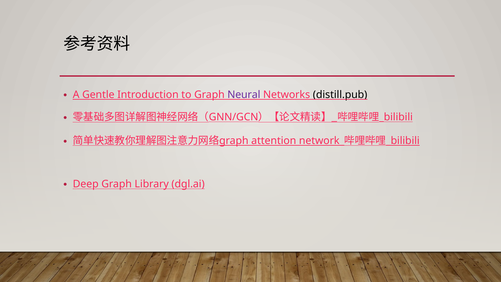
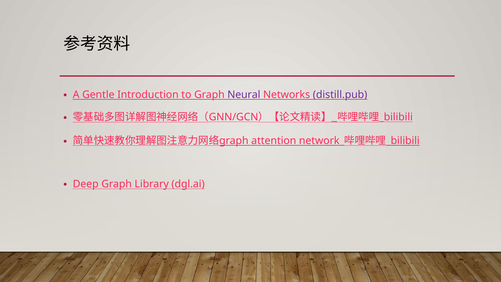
distill.pub colour: black -> purple (340, 95)
